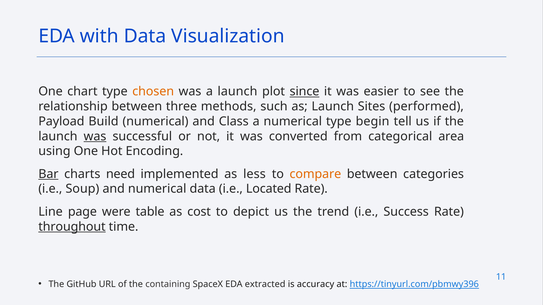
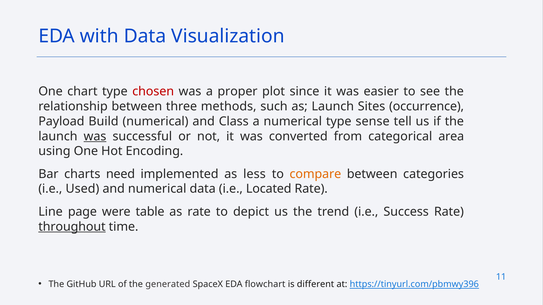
chosen colour: orange -> red (153, 92)
a launch: launch -> proper (238, 92)
since underline: present -> none (304, 92)
performed: performed -> occurrence (427, 107)
begin: begin -> sense (373, 122)
Bar underline: present -> none (48, 174)
Soup: Soup -> Used (82, 189)
as cost: cost -> rate (199, 212)
containing: containing -> generated (168, 285)
extracted: extracted -> flowchart (265, 285)
accuracy: accuracy -> different (316, 285)
